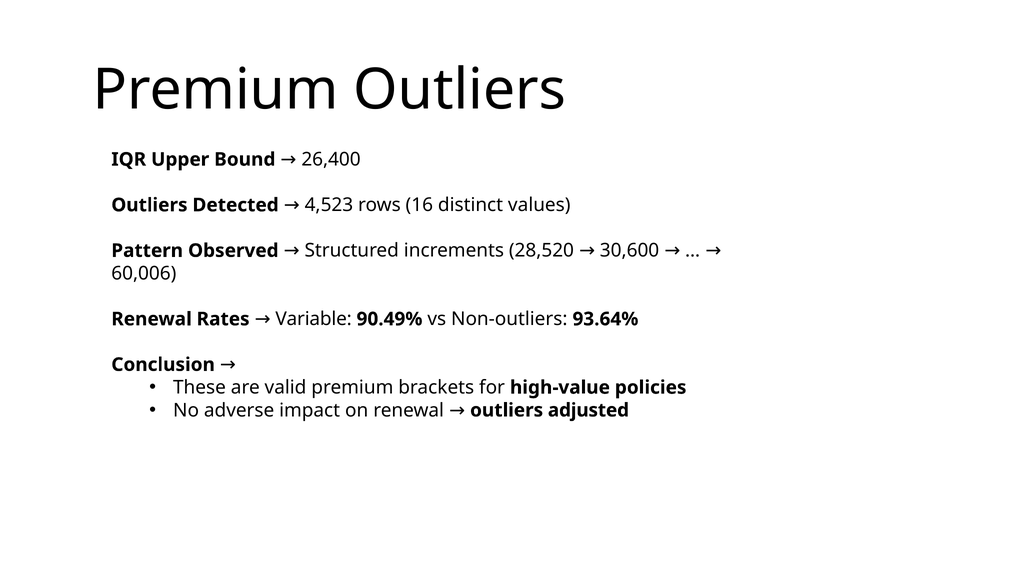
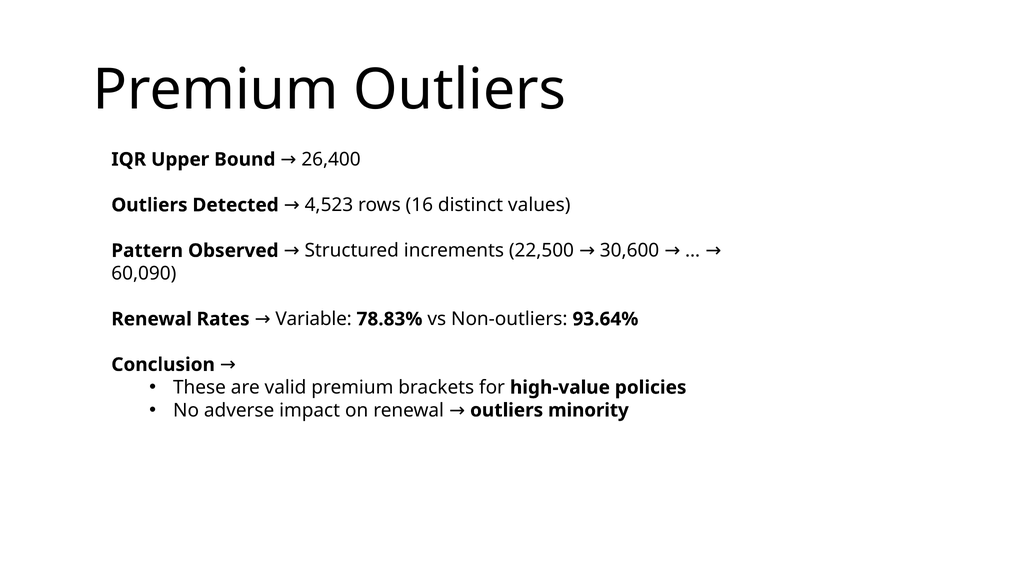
28,520: 28,520 -> 22,500 (541, 251)
60,006: 60,006 -> 60,090 (144, 274)
90.49%: 90.49% -> 78.83% (390, 319)
adjusted: adjusted -> minority (588, 411)
